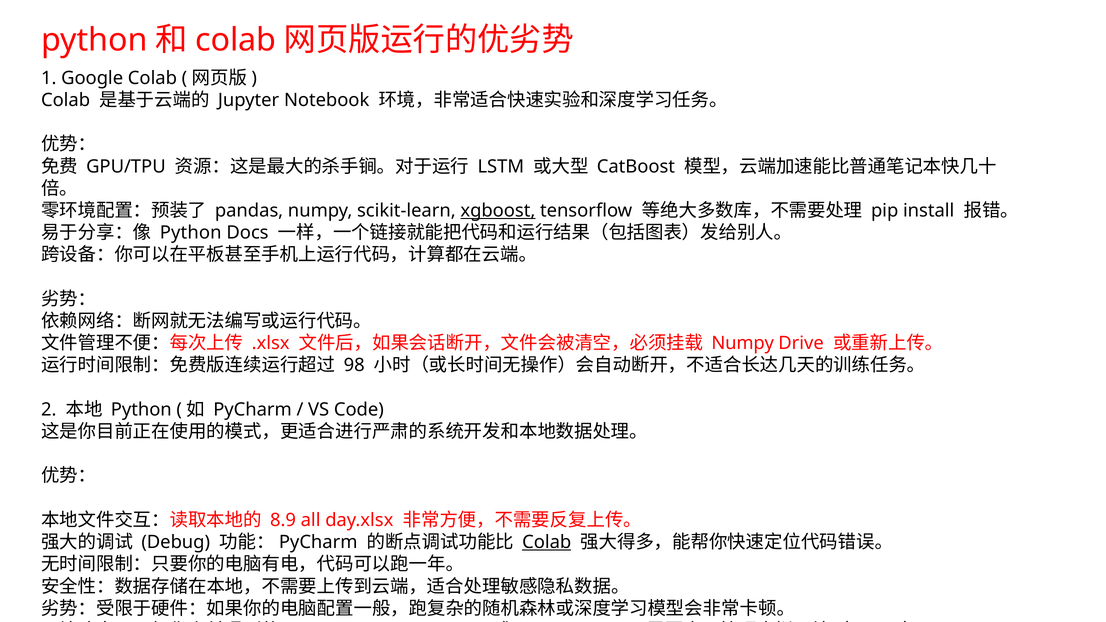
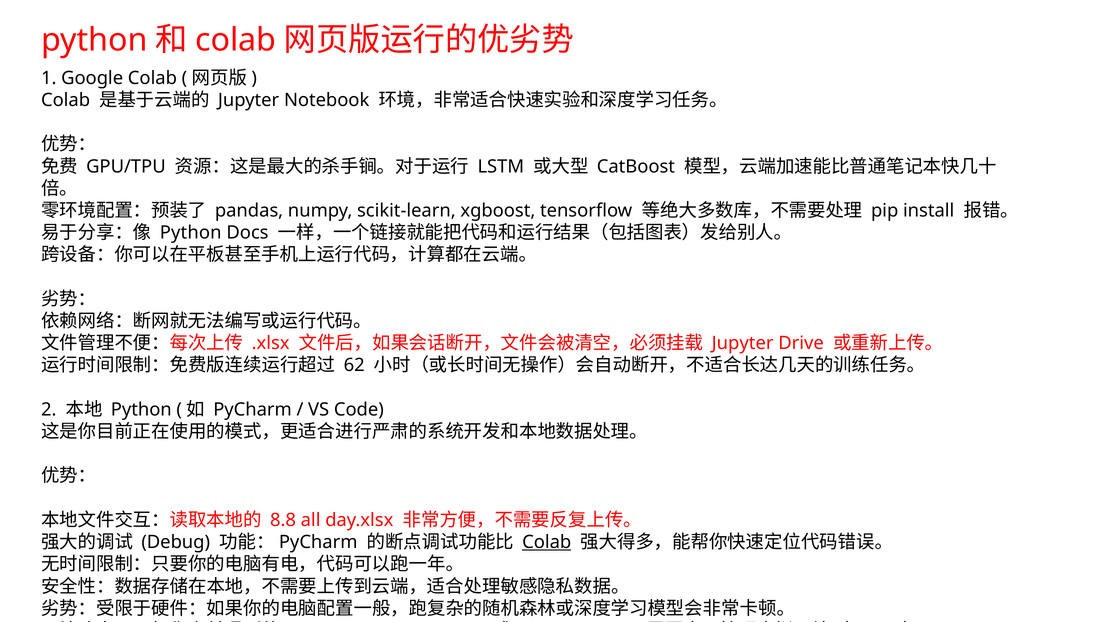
xgboost underline: present -> none (498, 211)
Numpy: Numpy -> Jupyter (743, 343)
98: 98 -> 62 (354, 365)
8.9: 8.9 -> 8.8 (283, 520)
